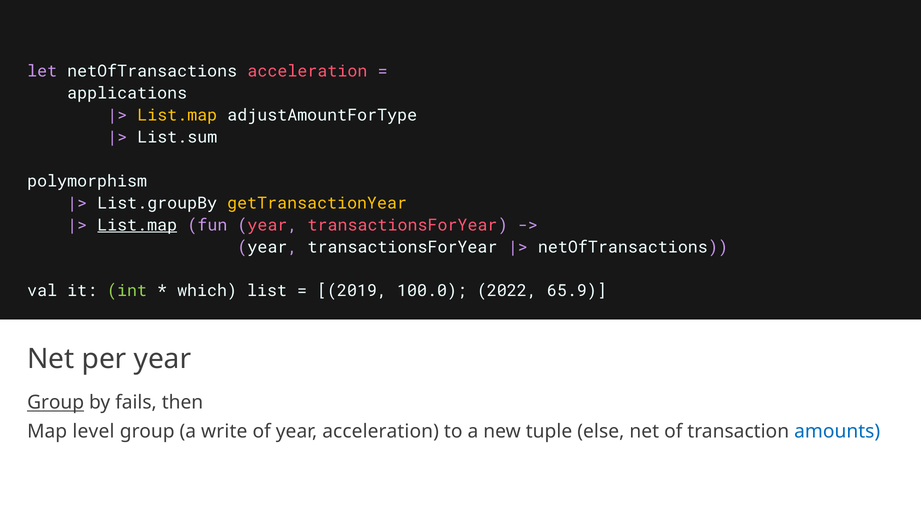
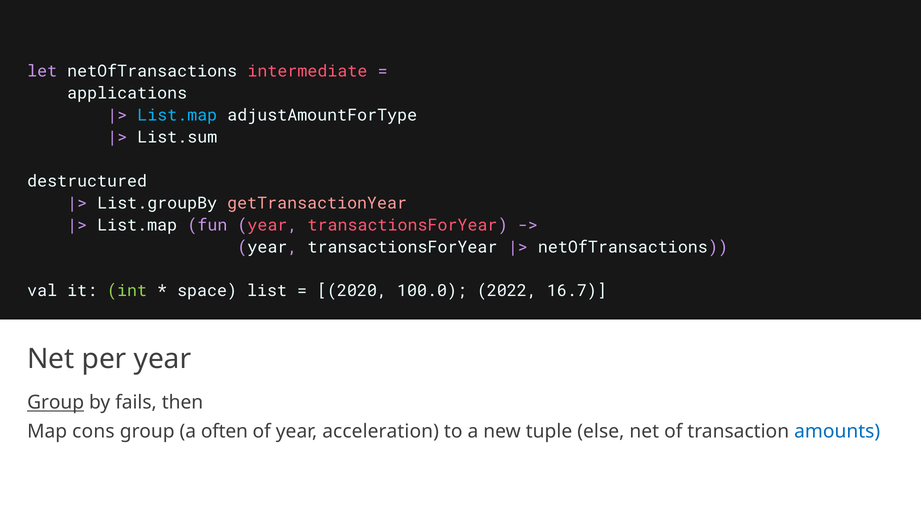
netOfTransactions acceleration: acceleration -> intermediate (307, 71)
List.map colour: yellow -> light blue (177, 115)
polymorphism: polymorphism -> destructured (87, 181)
getTransactionYear colour: yellow -> pink (317, 203)
List.map underline: present -> none (137, 225)
which: which -> space (207, 291)
2019: 2019 -> 2020 (352, 291)
65.9: 65.9 -> 16.7 (577, 291)
level: level -> cons (93, 431)
write: write -> often (224, 431)
